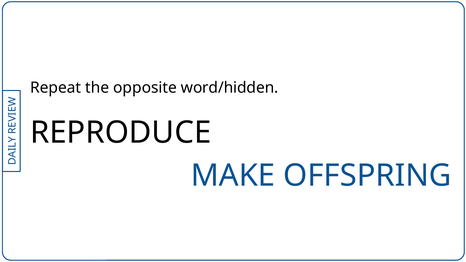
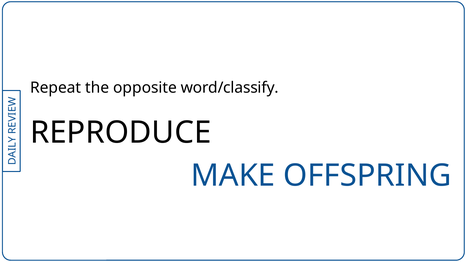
word/hidden: word/hidden -> word/classify (230, 88)
